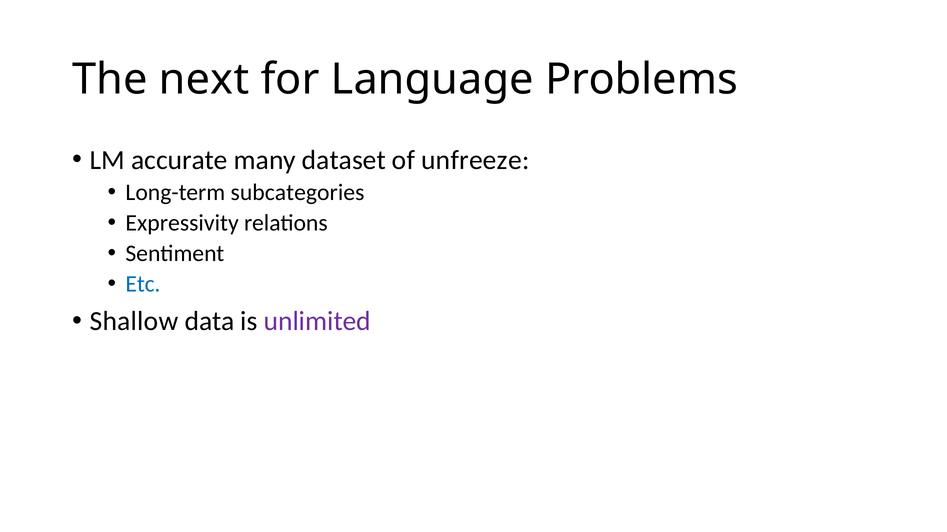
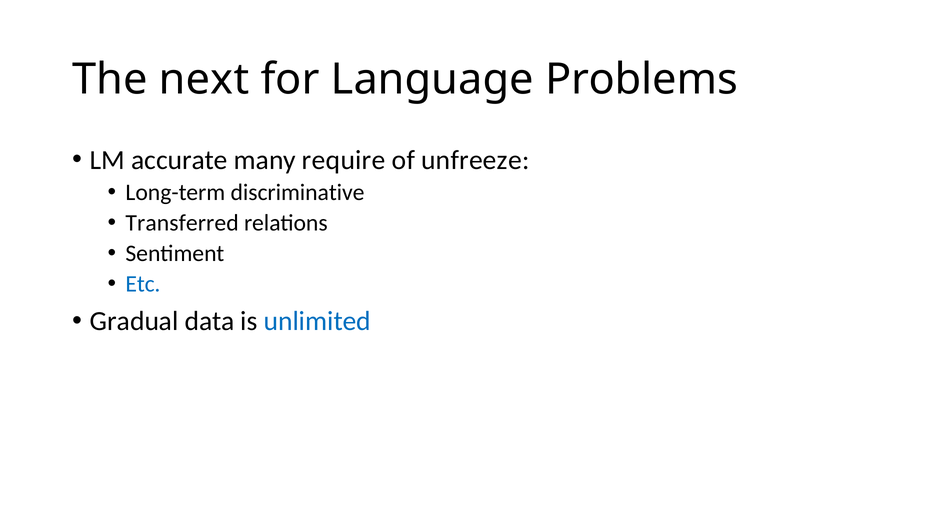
dataset: dataset -> require (344, 160)
subcategories: subcategories -> discriminative (298, 193)
Expressivity: Expressivity -> Transferred (182, 223)
Shallow: Shallow -> Gradual (134, 322)
unlimited colour: purple -> blue (317, 322)
